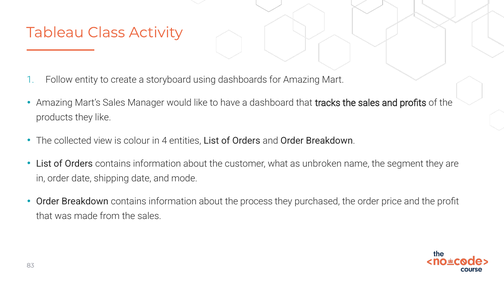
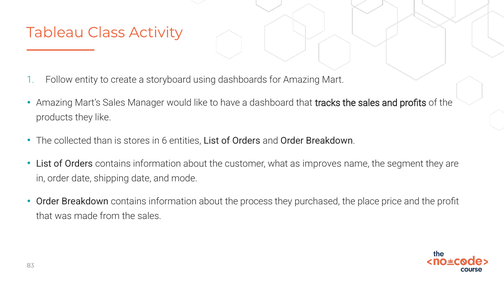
view: view -> than (103, 141)
colour: colour -> stores (137, 141)
4: 4 -> 6 (164, 141)
unbroken: unbroken -> improves (322, 164)
the order: order -> place (368, 202)
